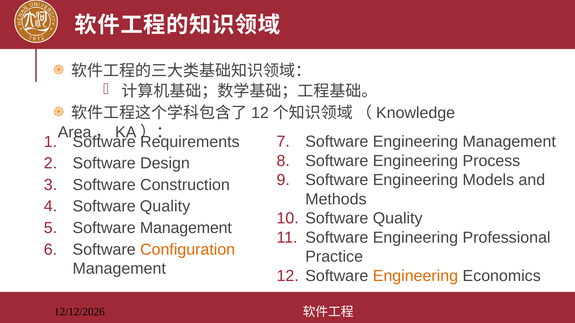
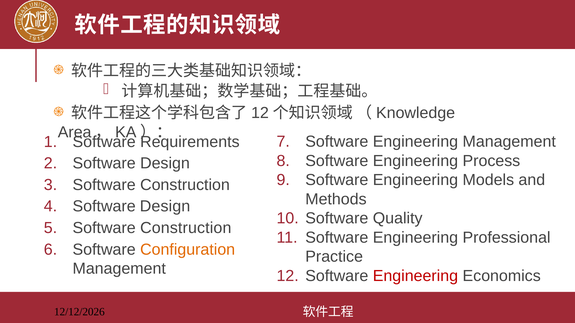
Quality: Quality -> Design (165, 207)
Management: Management -> Construction (186, 228)
Engineering colour: orange -> red (415, 276)
